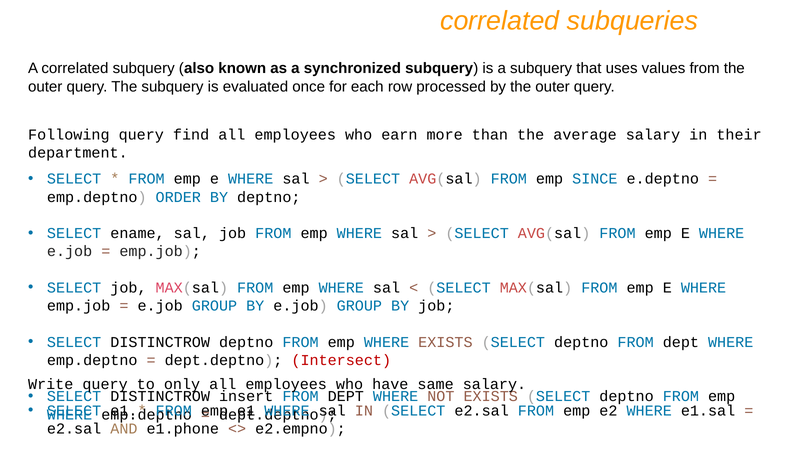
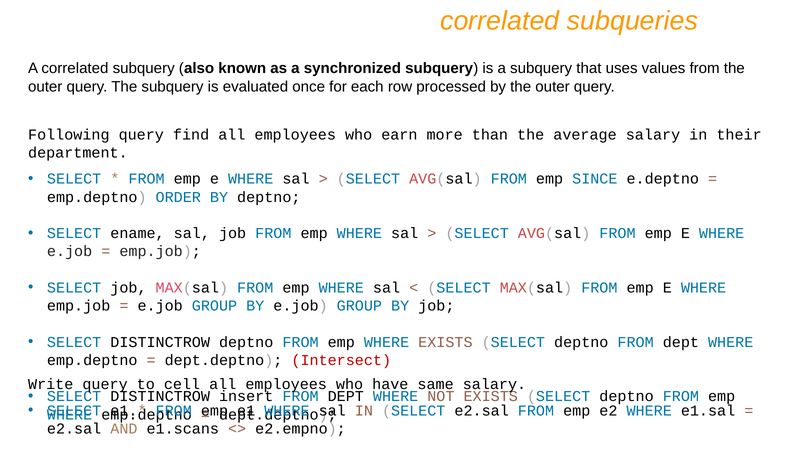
only: only -> cell (182, 384)
e1.phone: e1.phone -> e1.scans (183, 429)
